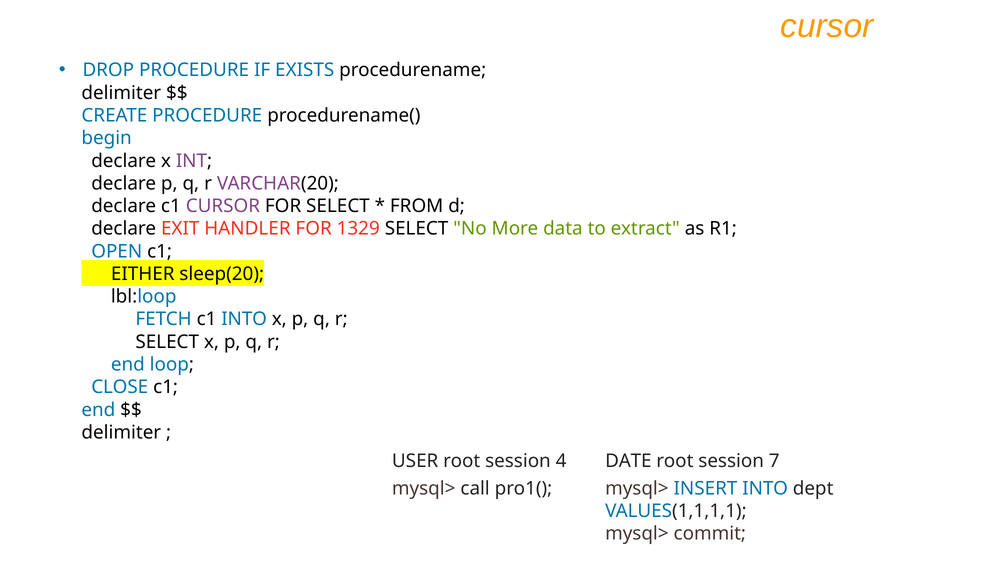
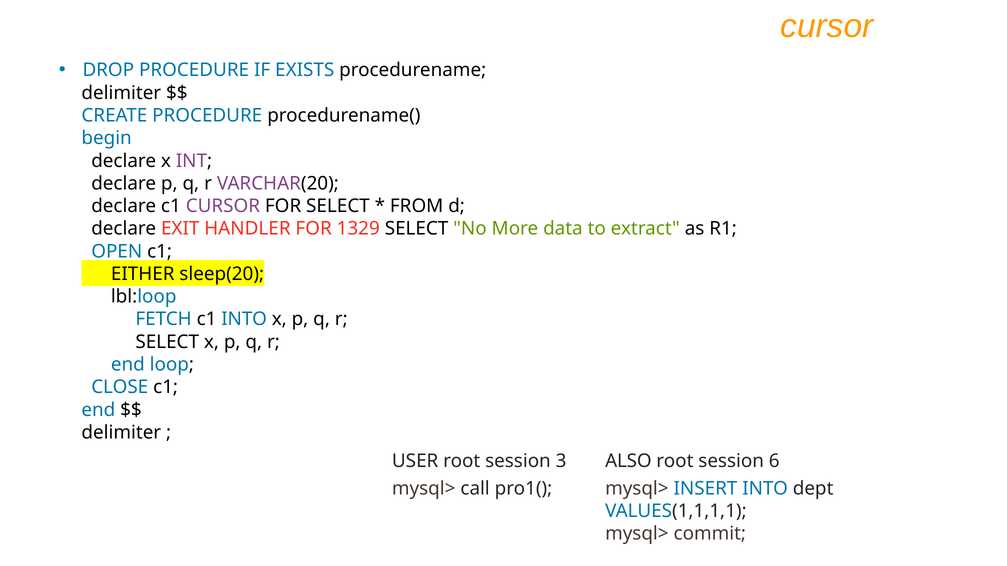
4: 4 -> 3 (561, 461)
DATE: DATE -> ALSO (628, 461)
7: 7 -> 6 (774, 461)
